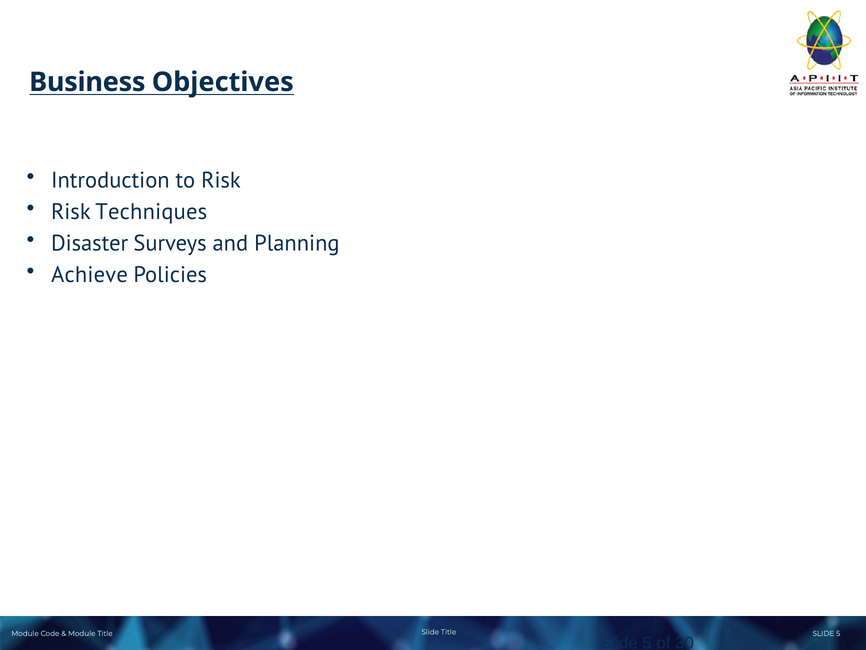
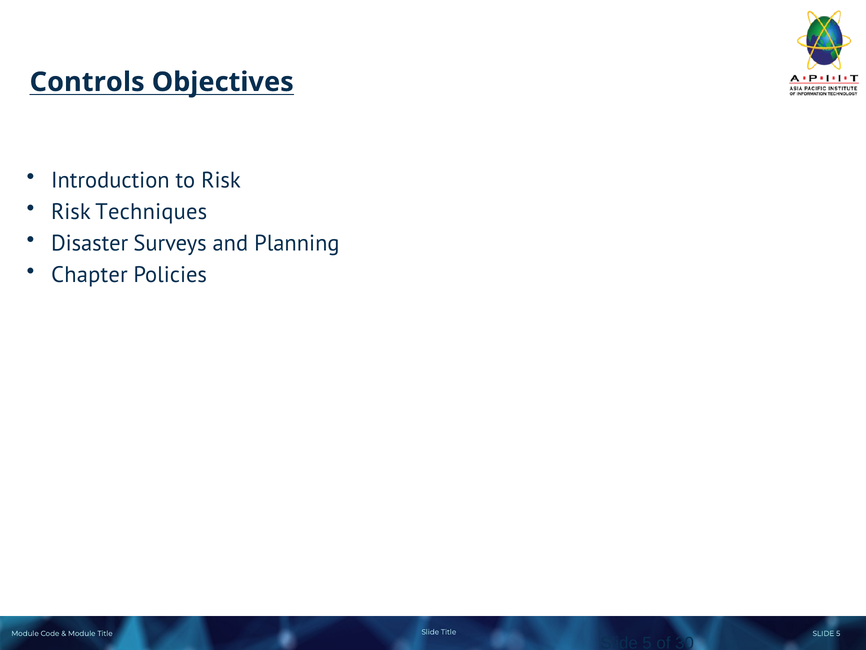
Business: Business -> Controls (87, 82)
Achieve: Achieve -> Chapter (89, 275)
